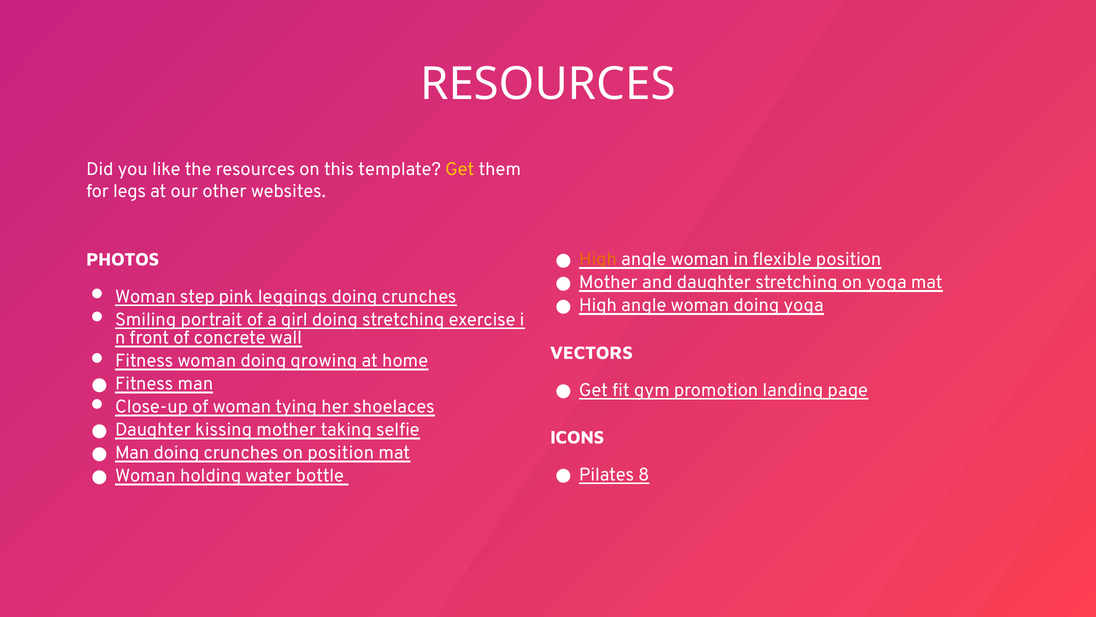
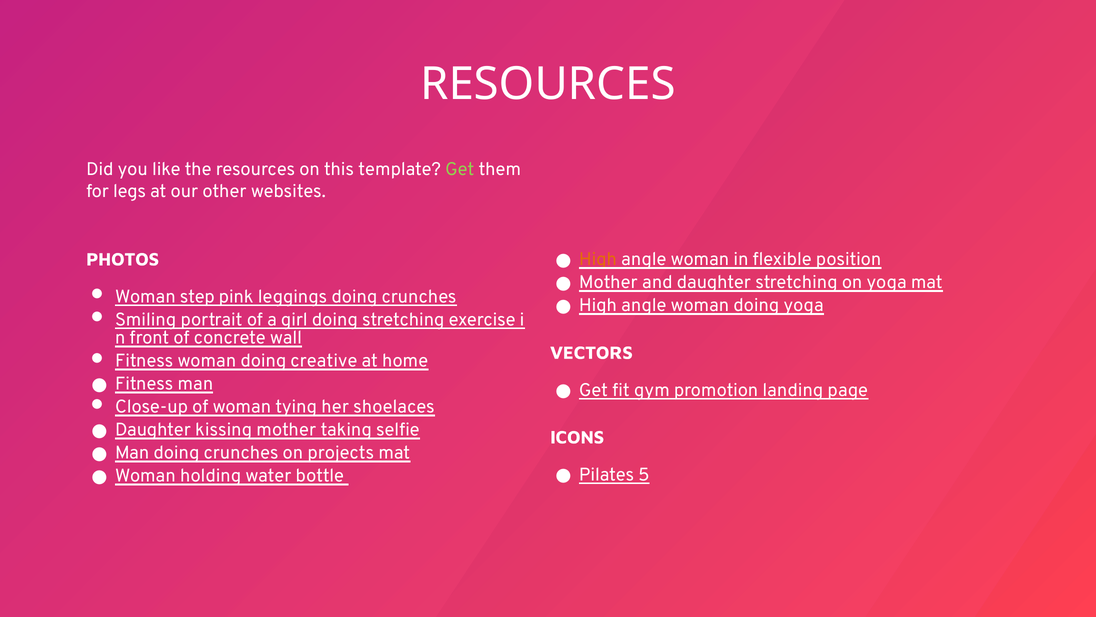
Get colour: yellow -> light green (460, 169)
growing: growing -> creative (324, 361)
on position: position -> projects (341, 453)
8: 8 -> 5 (644, 474)
